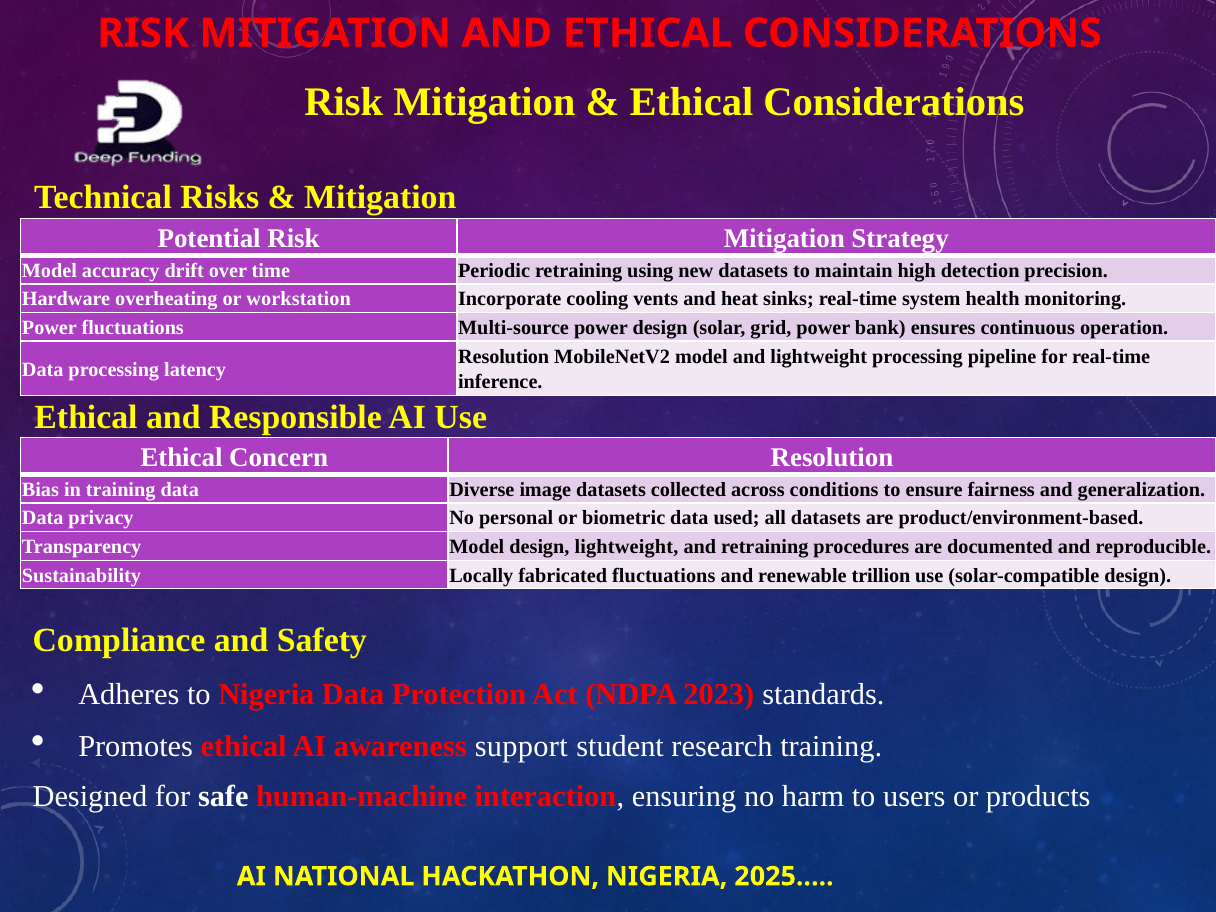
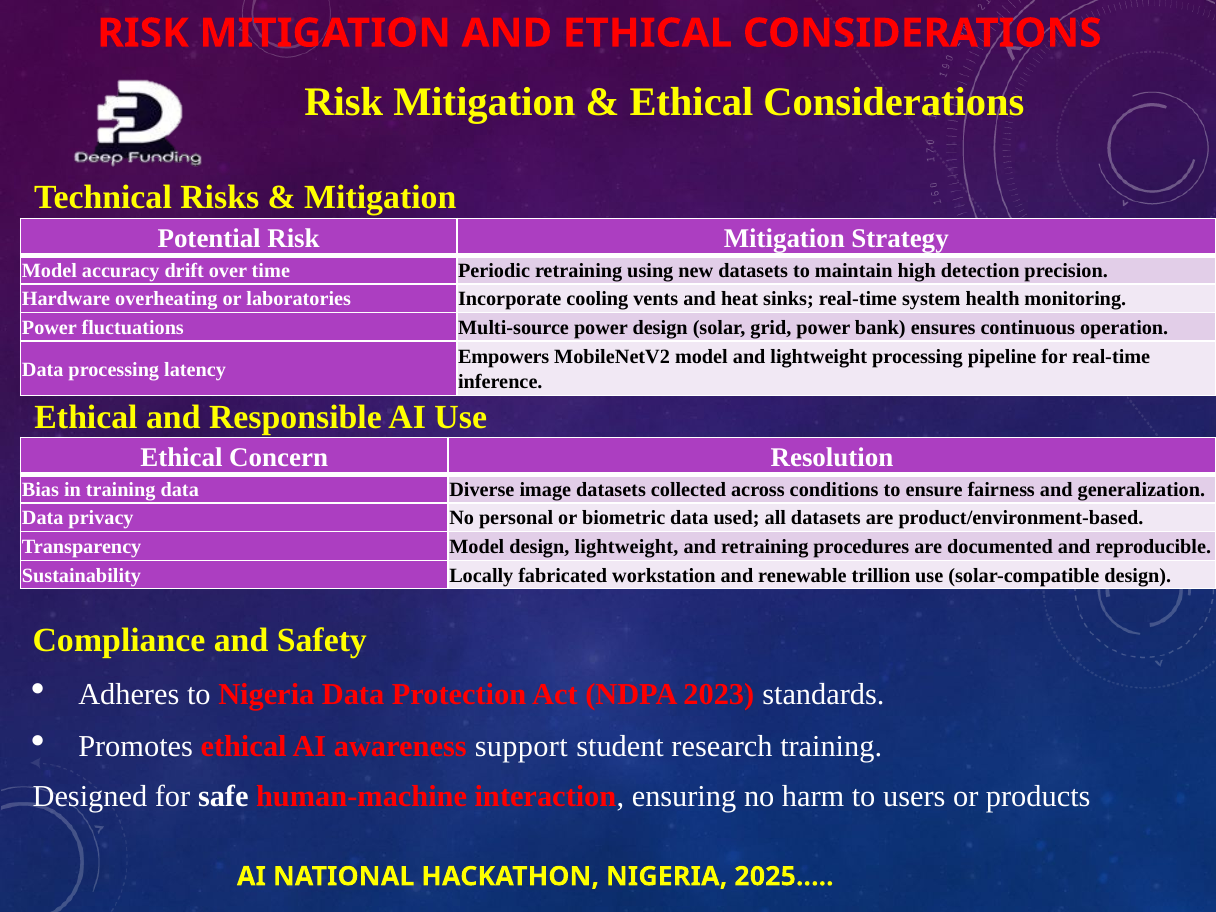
workstation: workstation -> laboratories (299, 299)
Resolution: Resolution -> Empowers (504, 357)
fabricated fluctuations: fluctuations -> workstation (664, 575)
